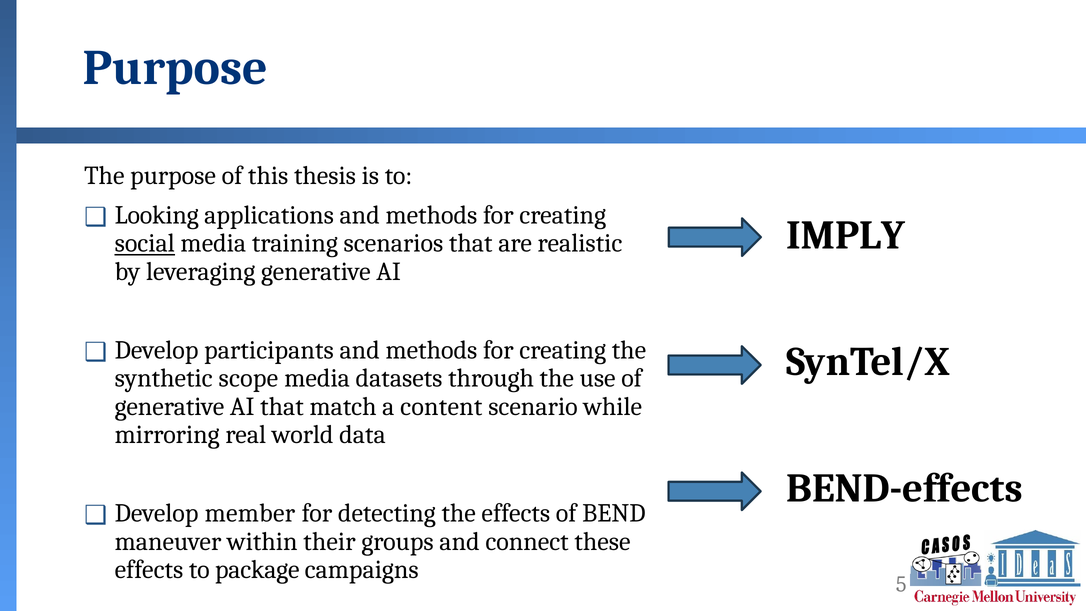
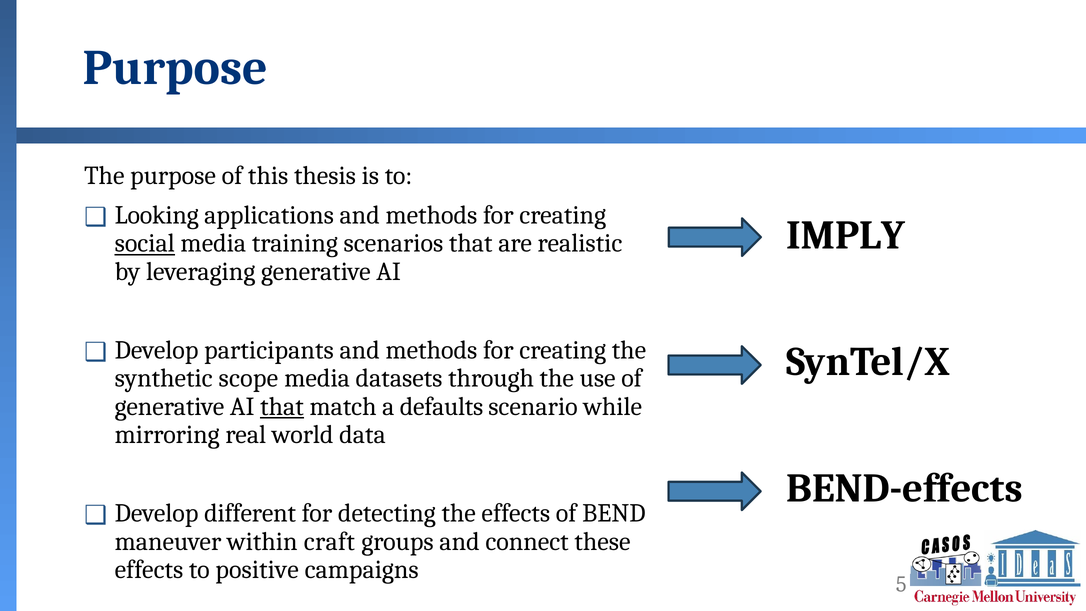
that underline: none -> present (282, 406)
content: content -> defaults (442, 406)
member: member -> different (250, 513)
their: their -> craft (329, 541)
package: package -> positive (257, 569)
